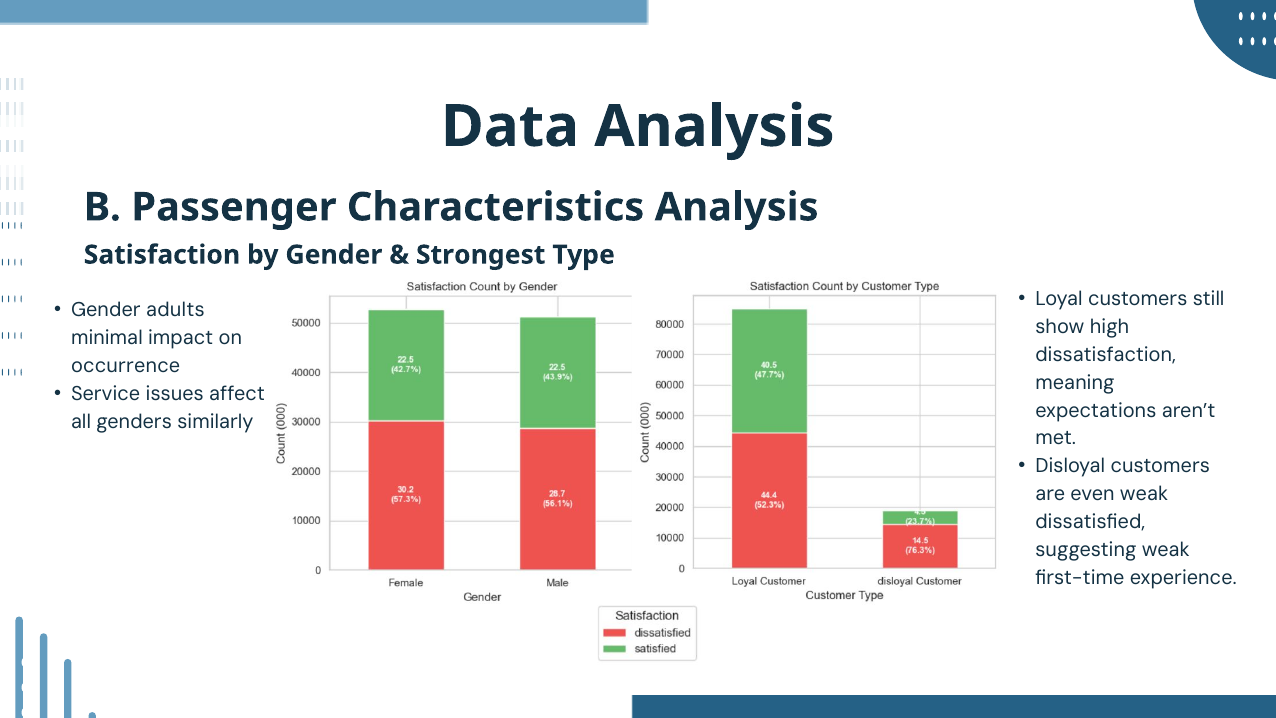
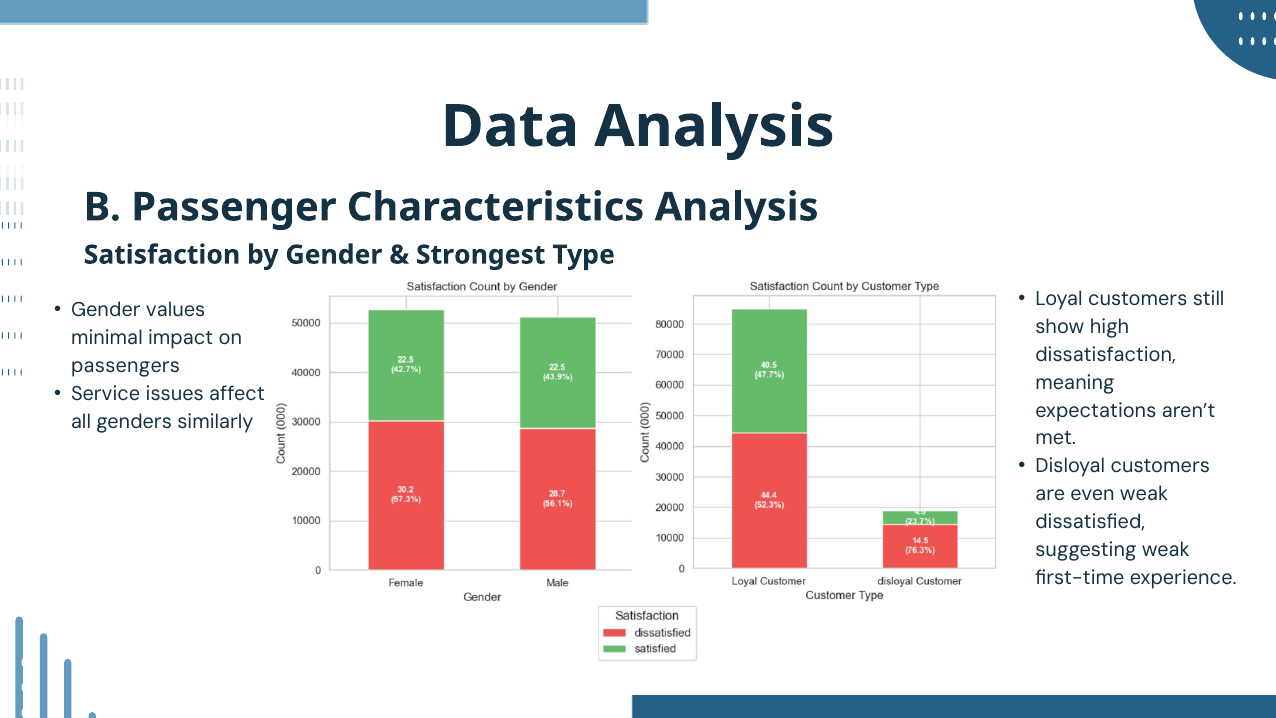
adults: adults -> values (176, 310)
occurrence: occurrence -> passengers (126, 366)
